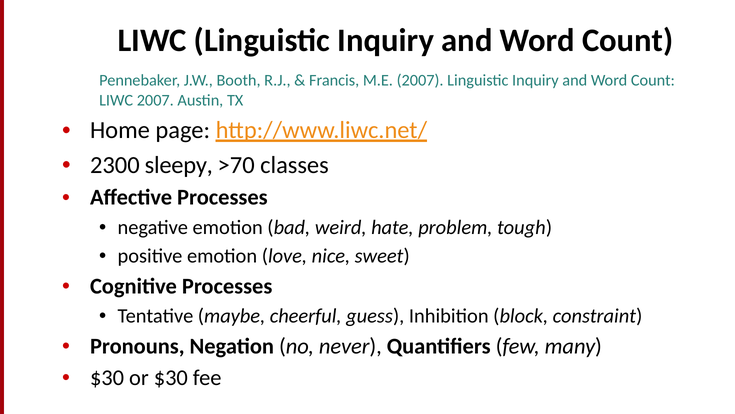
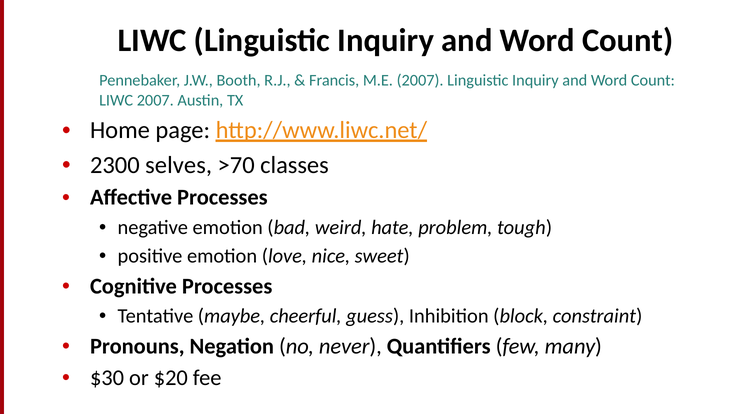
sleepy: sleepy -> selves (179, 165)
or $30: $30 -> $20 (171, 377)
